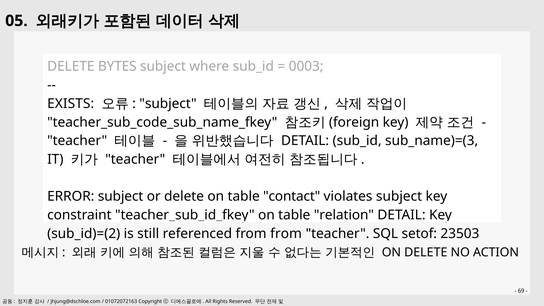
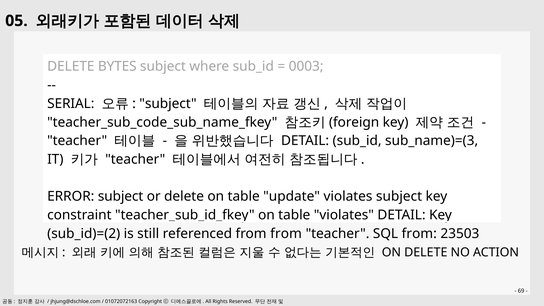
EXISTS: EXISTS -> SERIAL (71, 104)
contact: contact -> update (292, 196)
table relation: relation -> violates (344, 215)
SQL setof: setof -> from (419, 234)
